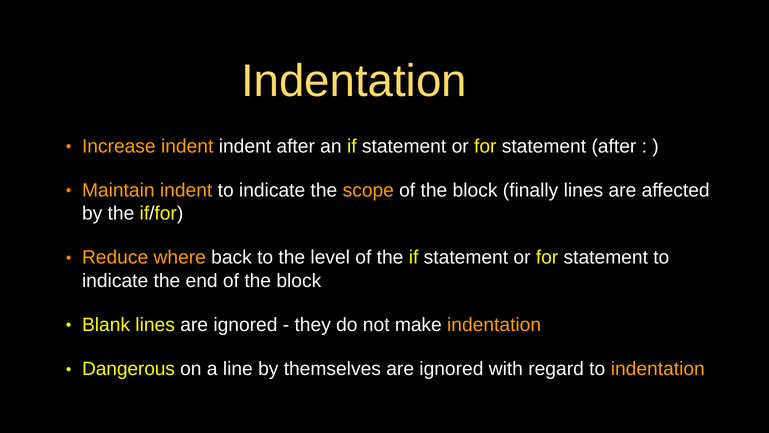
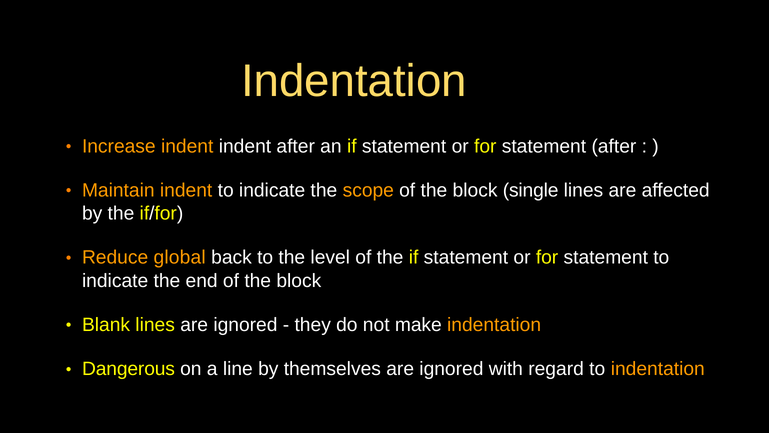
finally: finally -> single (531, 190)
where: where -> global (180, 257)
